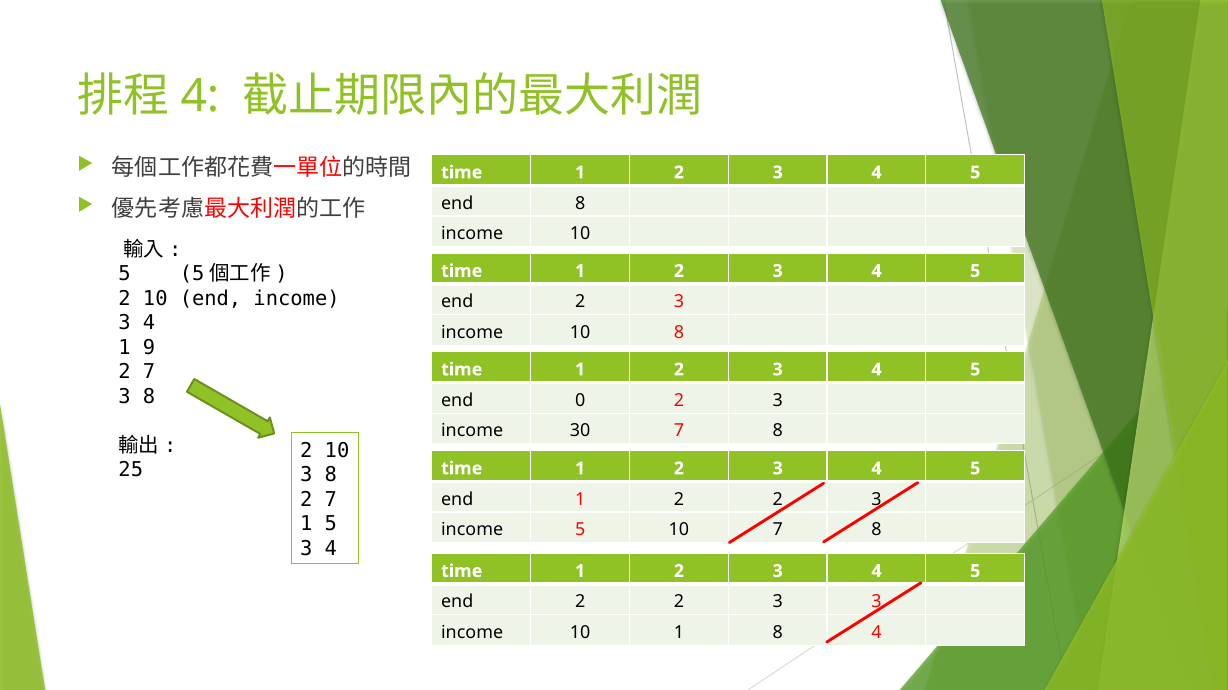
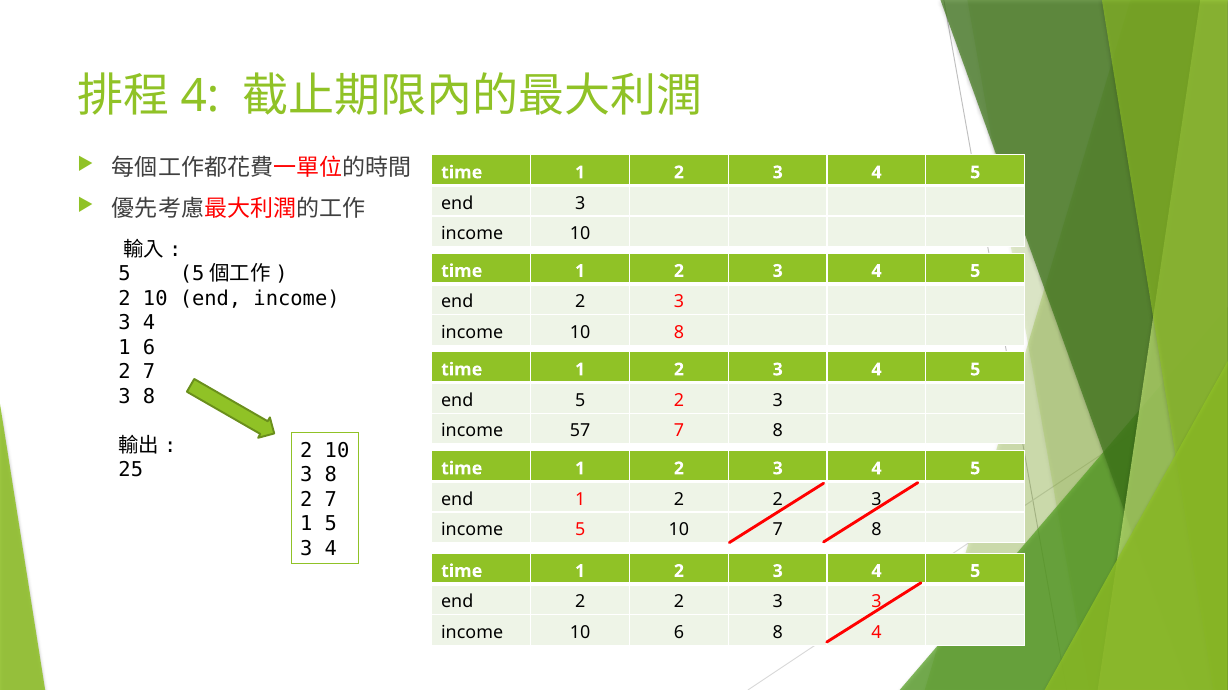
end 8: 8 -> 3 (580, 203)
1 9: 9 -> 6 (149, 348)
end 0: 0 -> 5 (580, 401)
30: 30 -> 57 (580, 431)
10 1: 1 -> 6 (679, 633)
